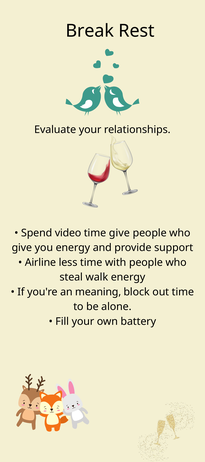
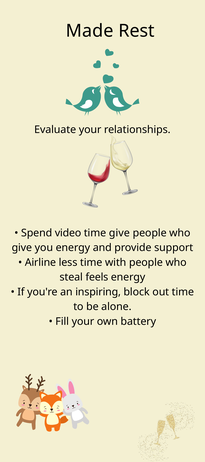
Break: Break -> Made (90, 31)
walk: walk -> feels (97, 277)
meaning: meaning -> inspiring (98, 291)
